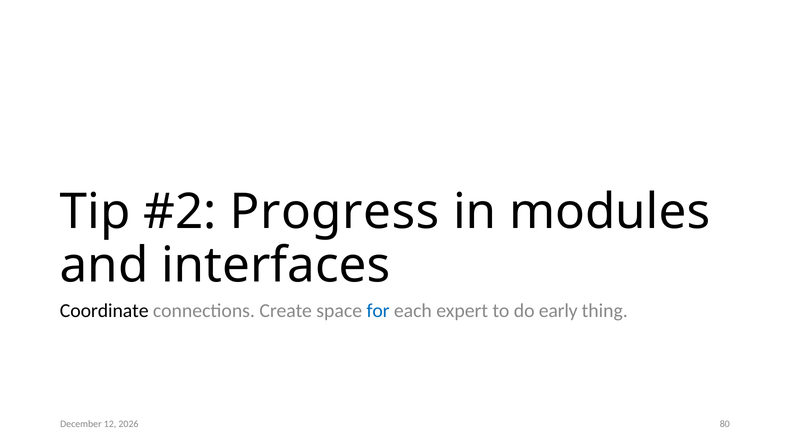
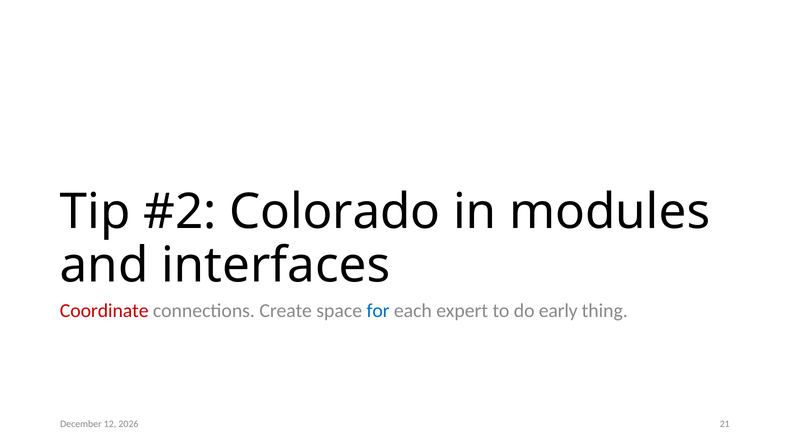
Progress: Progress -> Colorado (335, 212)
Coordinate colour: black -> red (104, 311)
80: 80 -> 21 (725, 424)
